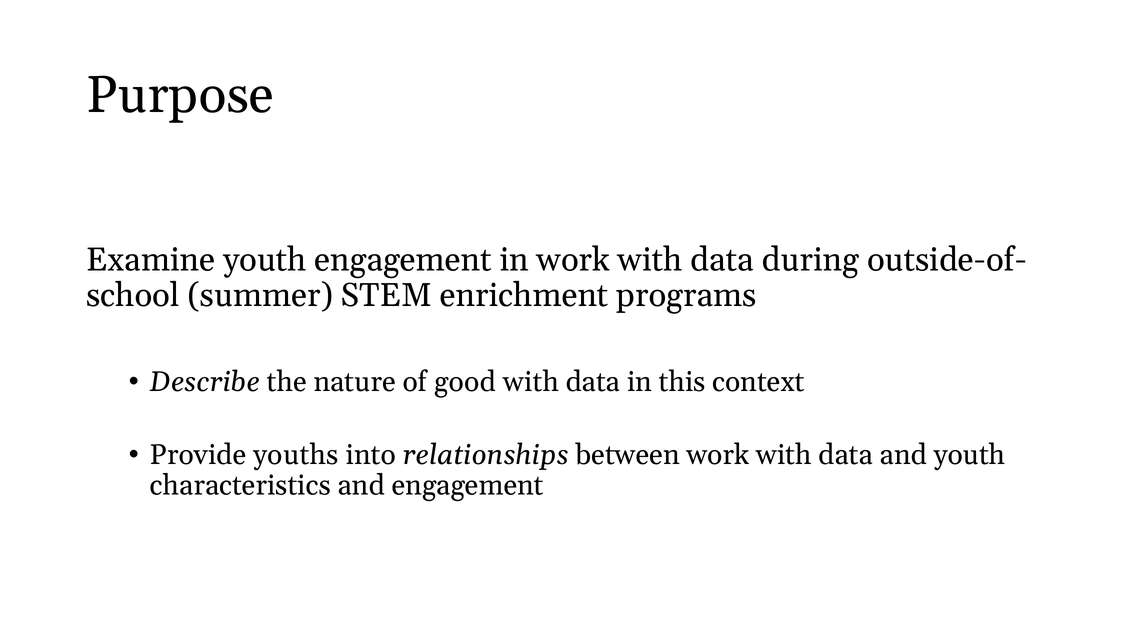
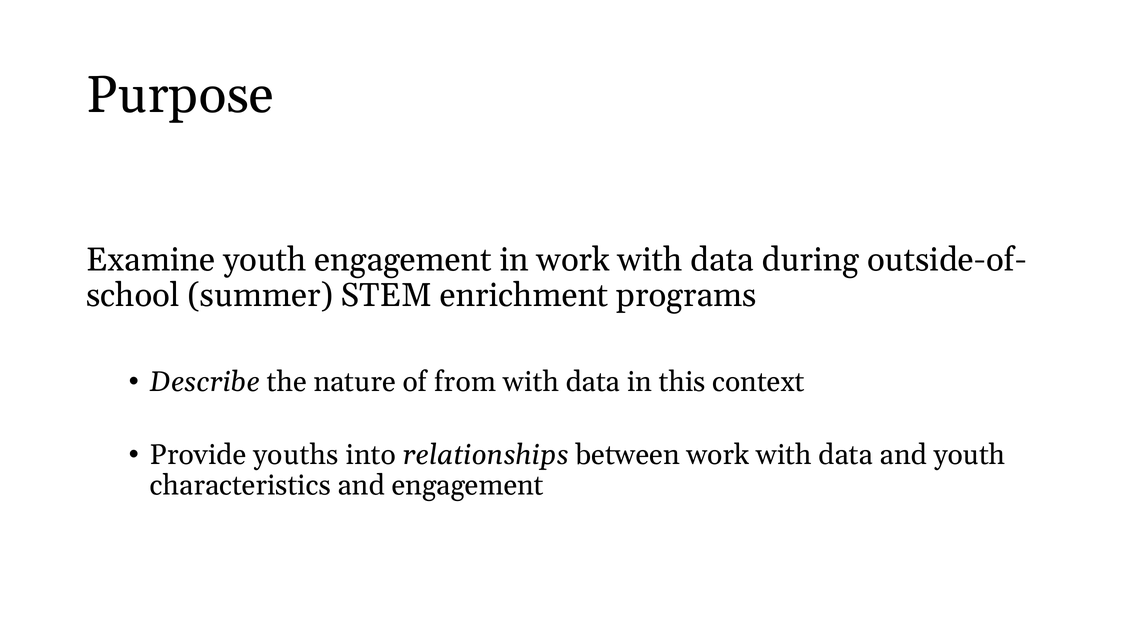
good: good -> from (465, 382)
